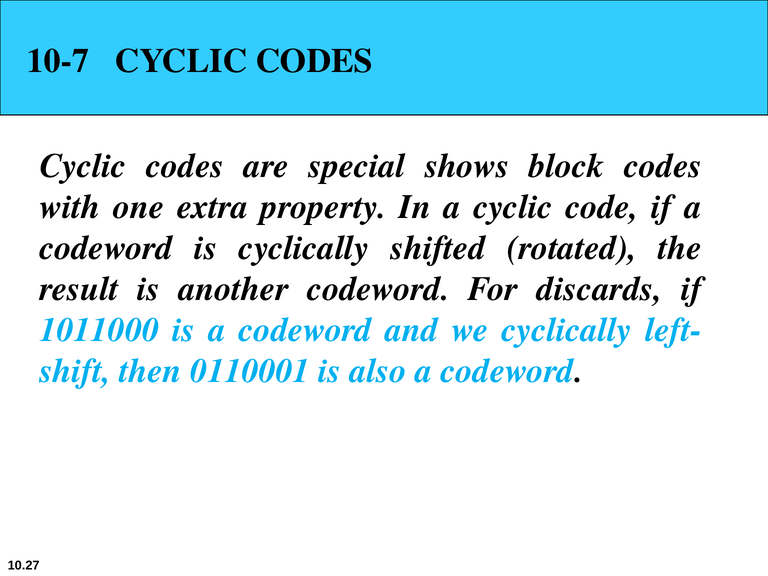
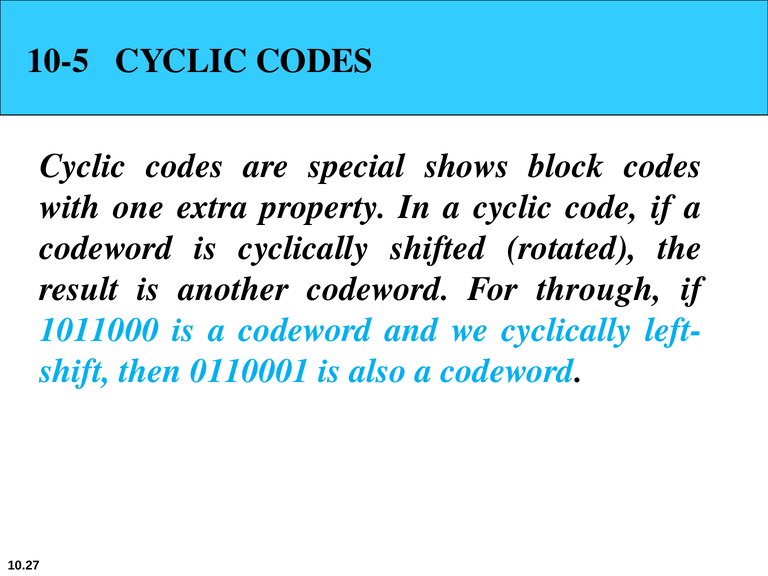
10-7: 10-7 -> 10-5 (58, 61)
discards: discards -> through (600, 289)
